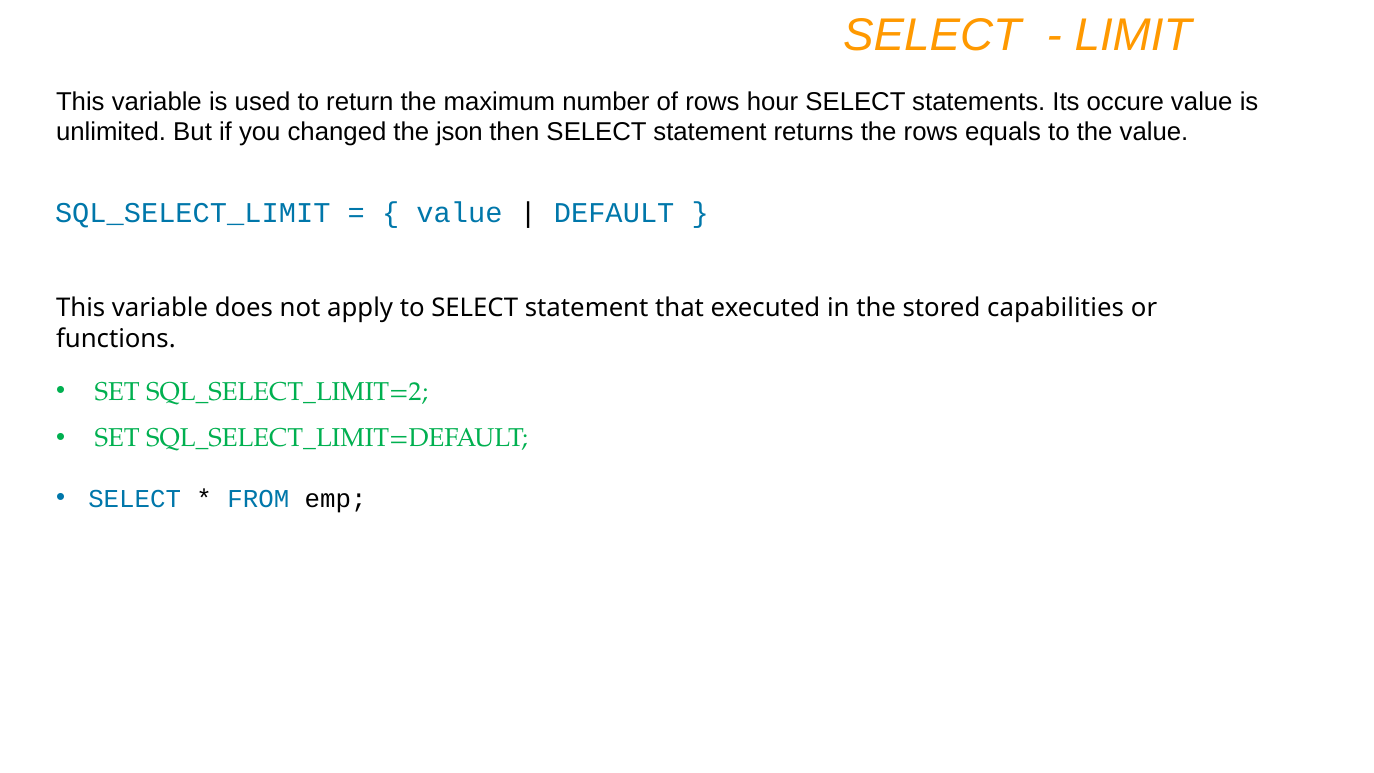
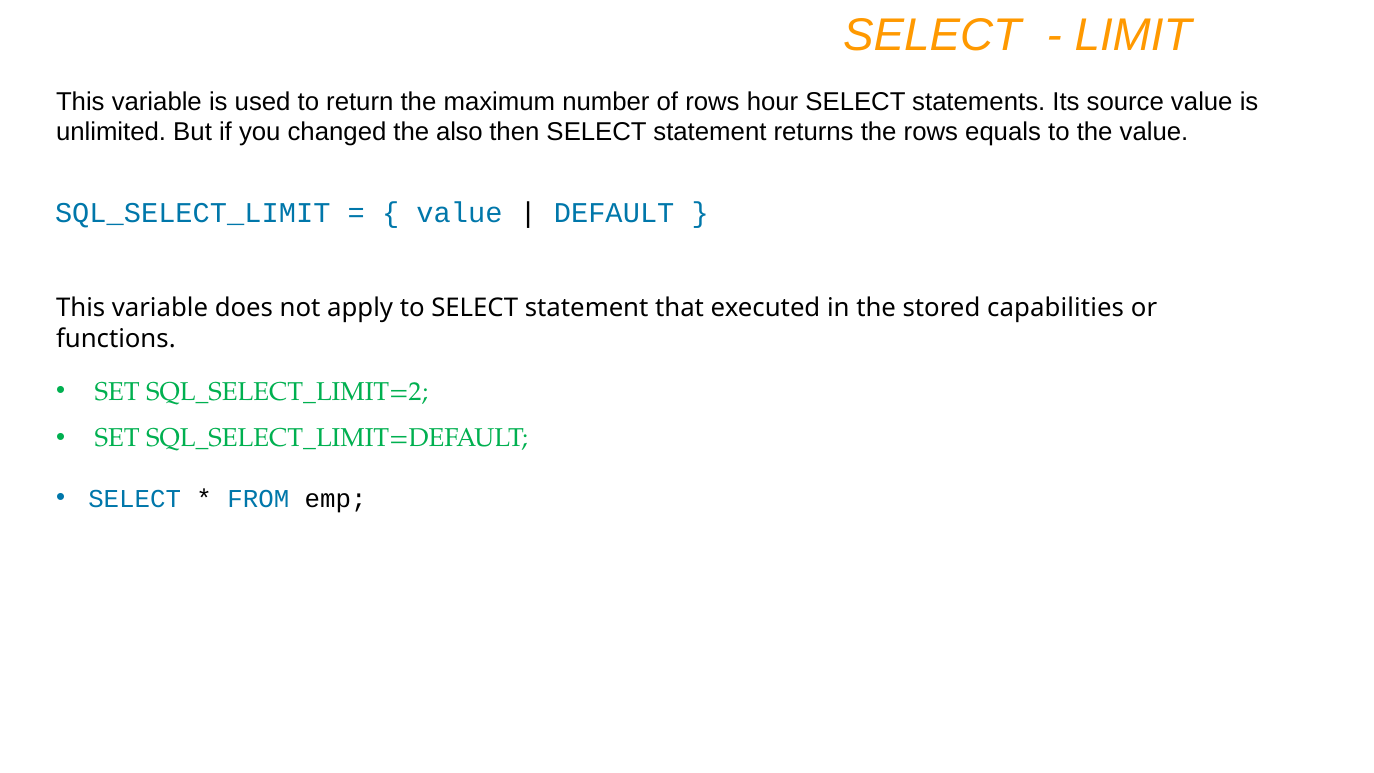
occure: occure -> source (1125, 102)
json: json -> also (459, 132)
